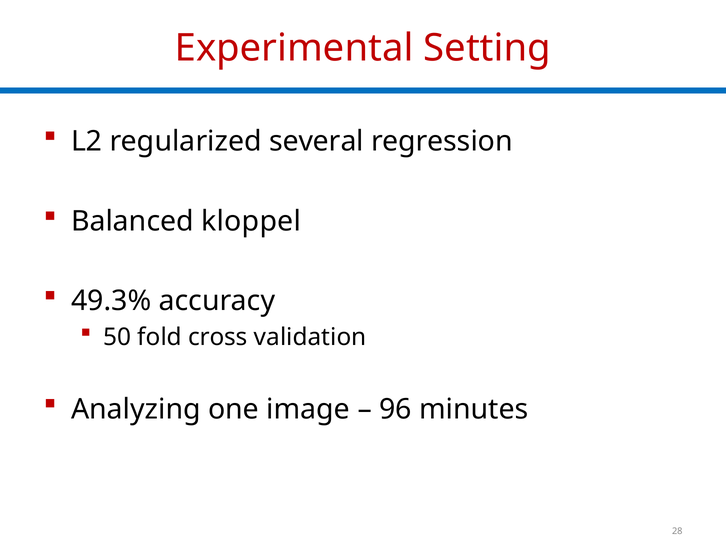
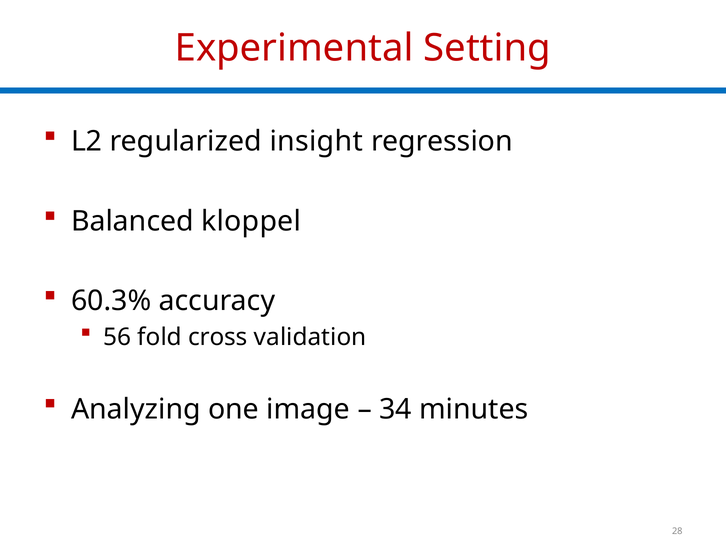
several: several -> insight (316, 142)
49.3%: 49.3% -> 60.3% (111, 301)
50: 50 -> 56 (117, 338)
96: 96 -> 34 (395, 409)
